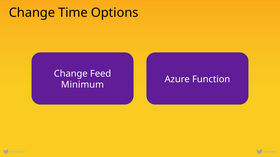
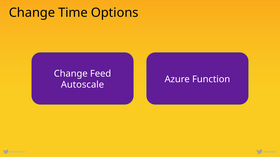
Minimum: Minimum -> Autoscale (82, 85)
